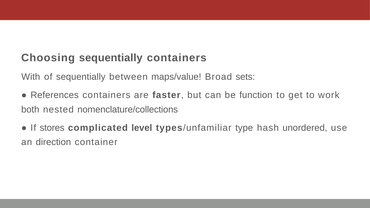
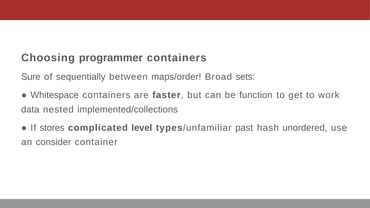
Choosing sequentially: sequentially -> programmer (111, 58)
With: With -> Sure (31, 77)
maps/value: maps/value -> maps/order (176, 77)
References: References -> Whitespace (55, 95)
both: both -> data (30, 110)
nomenclature/collections: nomenclature/collections -> implemented/collections (128, 110)
type: type -> past (244, 128)
direction: direction -> consider (53, 142)
